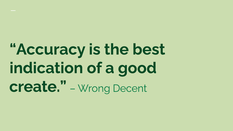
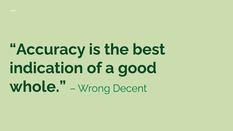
create: create -> whole (38, 87)
